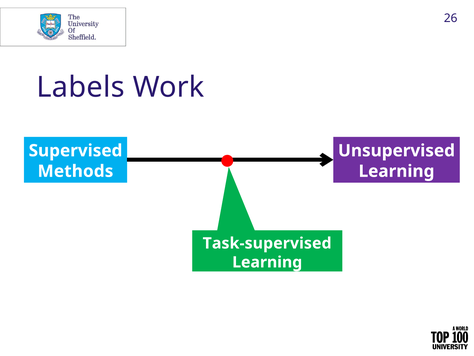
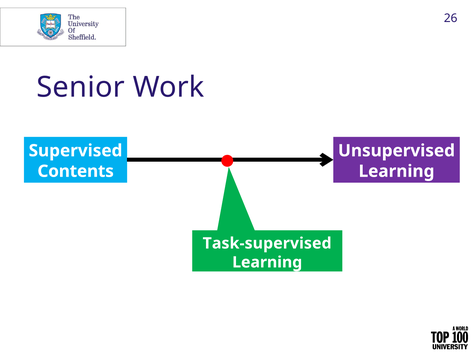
Labels: Labels -> Senior (81, 87)
Methods: Methods -> Contents (76, 171)
